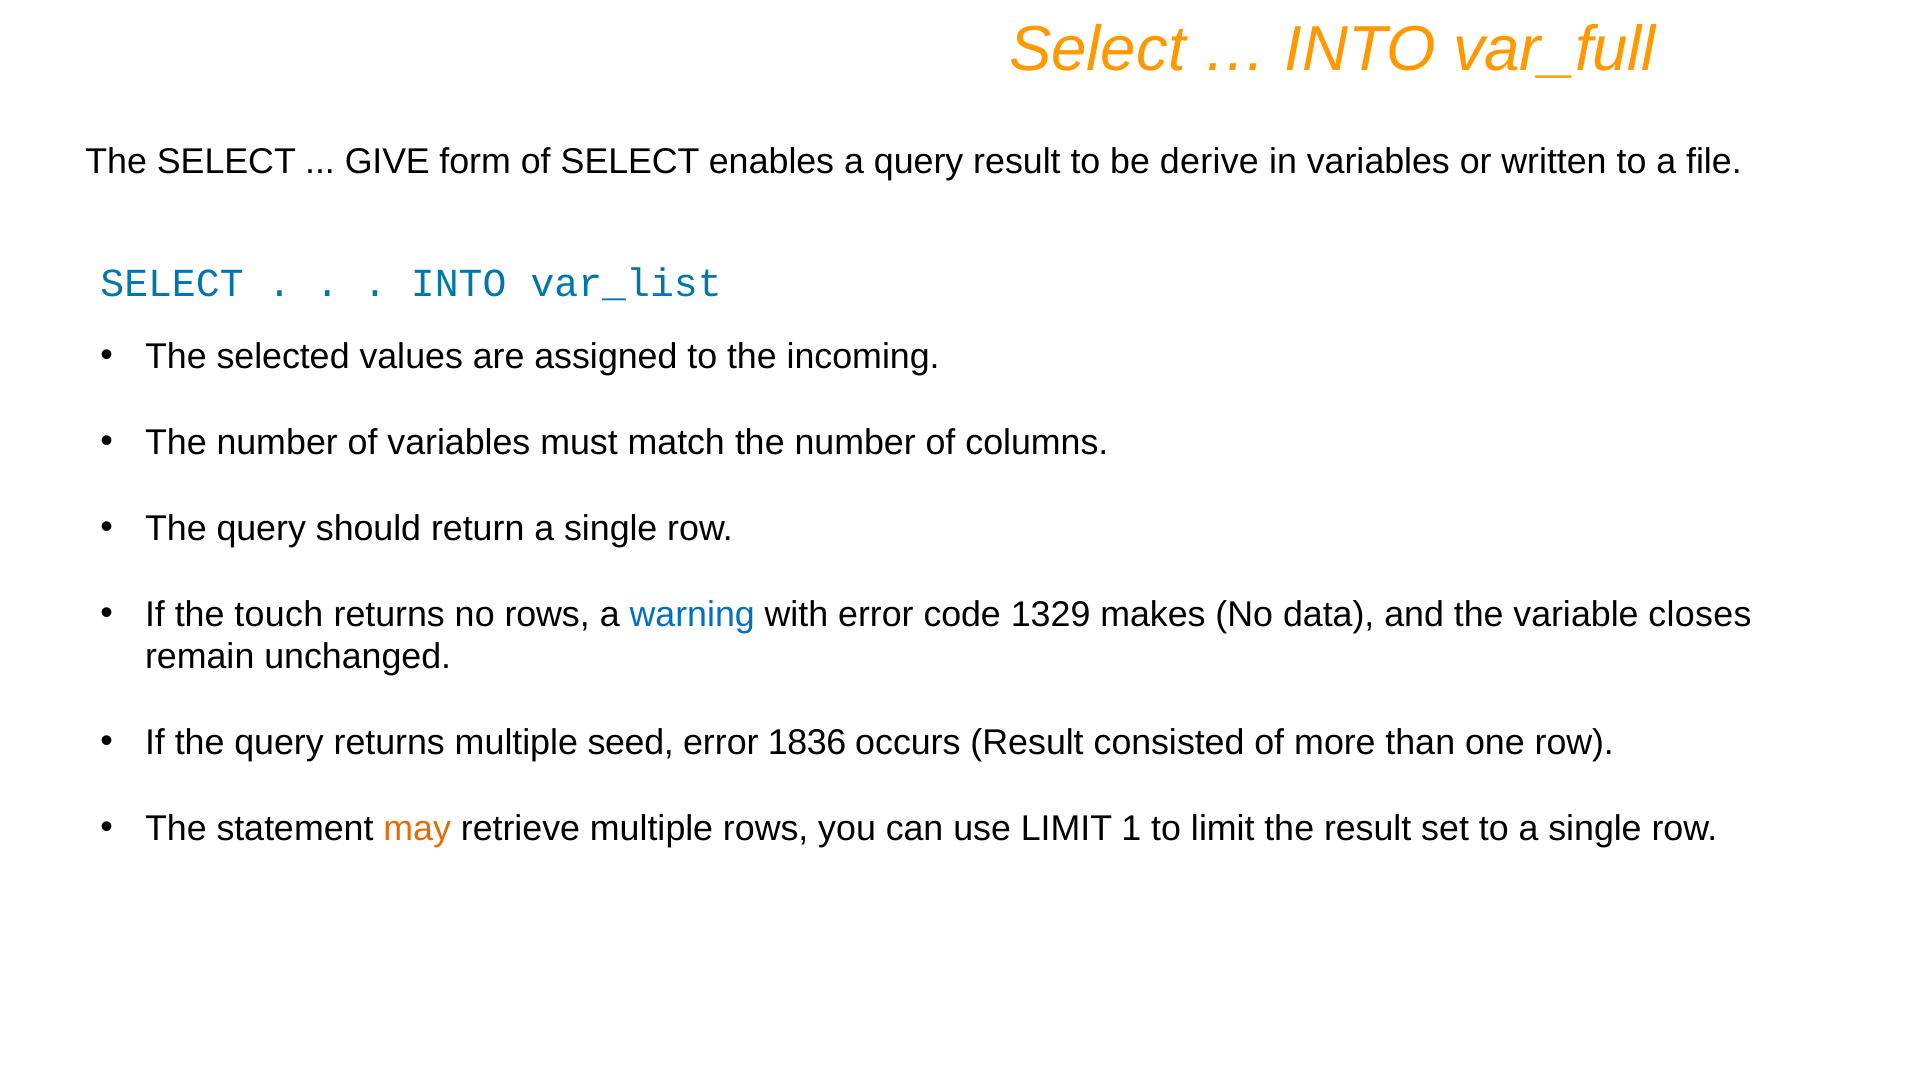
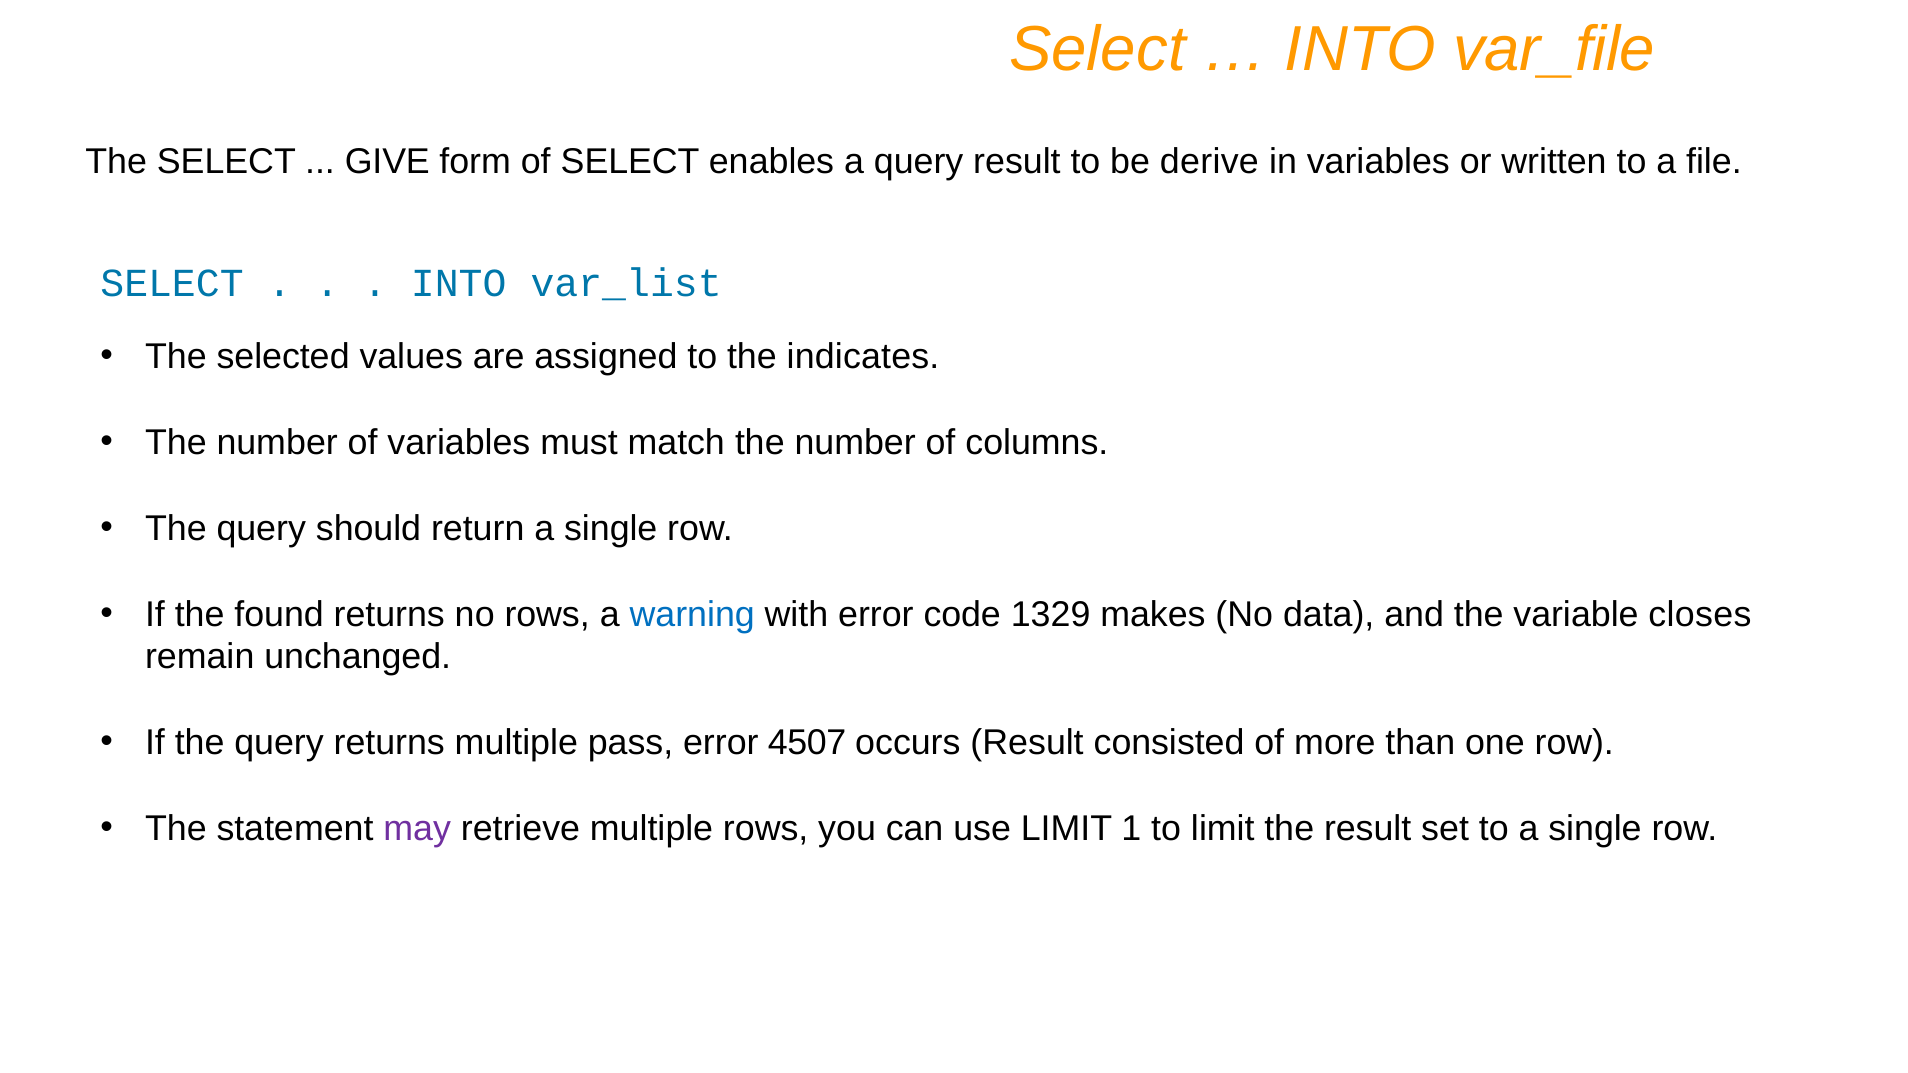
var_full: var_full -> var_file (1554, 50)
incoming: incoming -> indicates (863, 357)
touch: touch -> found (279, 614)
seed: seed -> pass (631, 743)
1836: 1836 -> 4507 (807, 743)
may colour: orange -> purple (417, 829)
